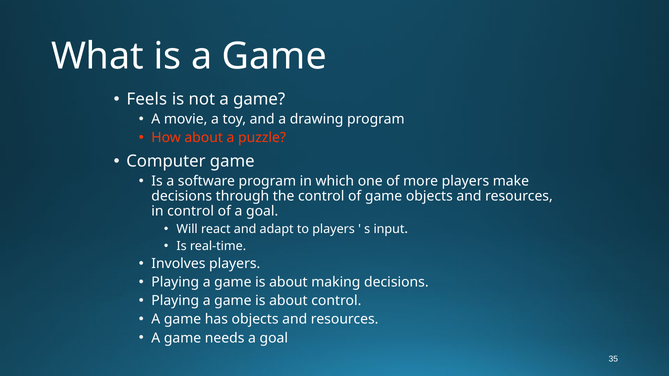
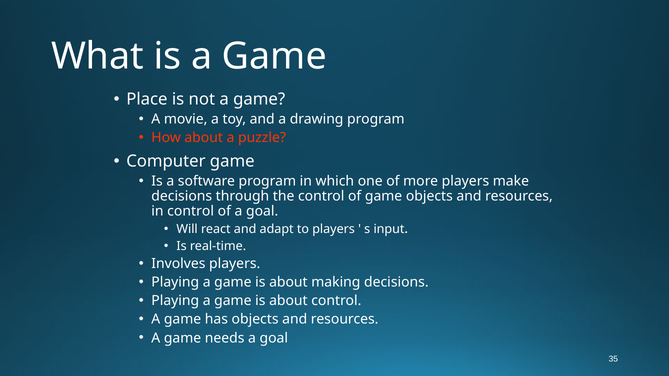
Feels: Feels -> Place (147, 99)
